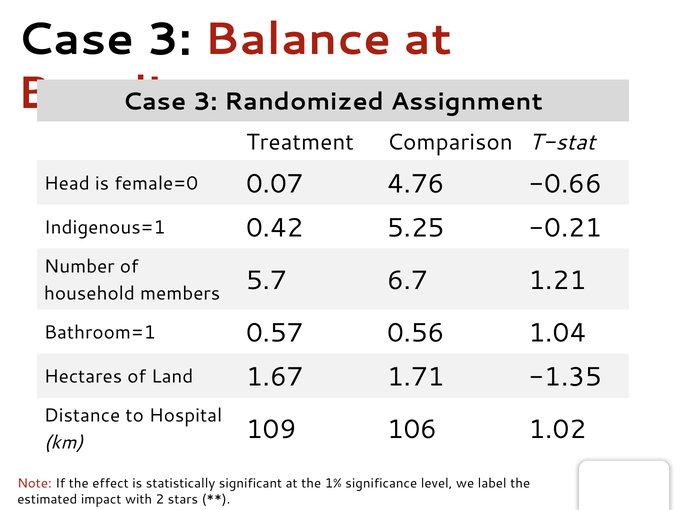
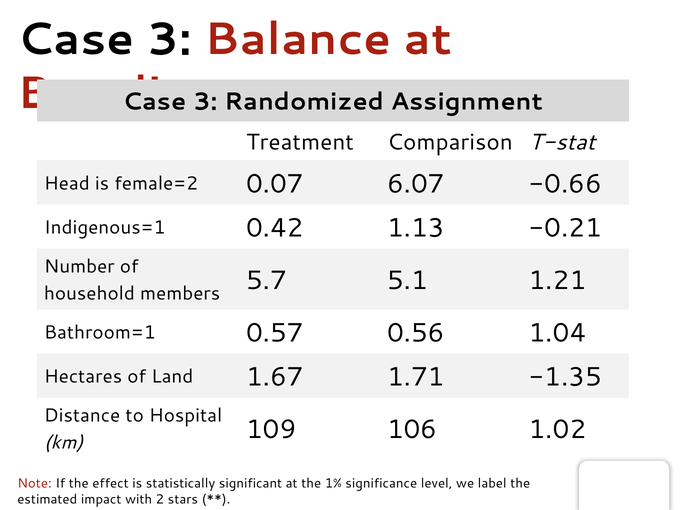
female=0: female=0 -> female=2 (156, 183)
4.76: 4.76 -> 6.07 (416, 184)
5.25: 5.25 -> 1.13 (416, 228)
6.7: 6.7 -> 5.1 (407, 280)
